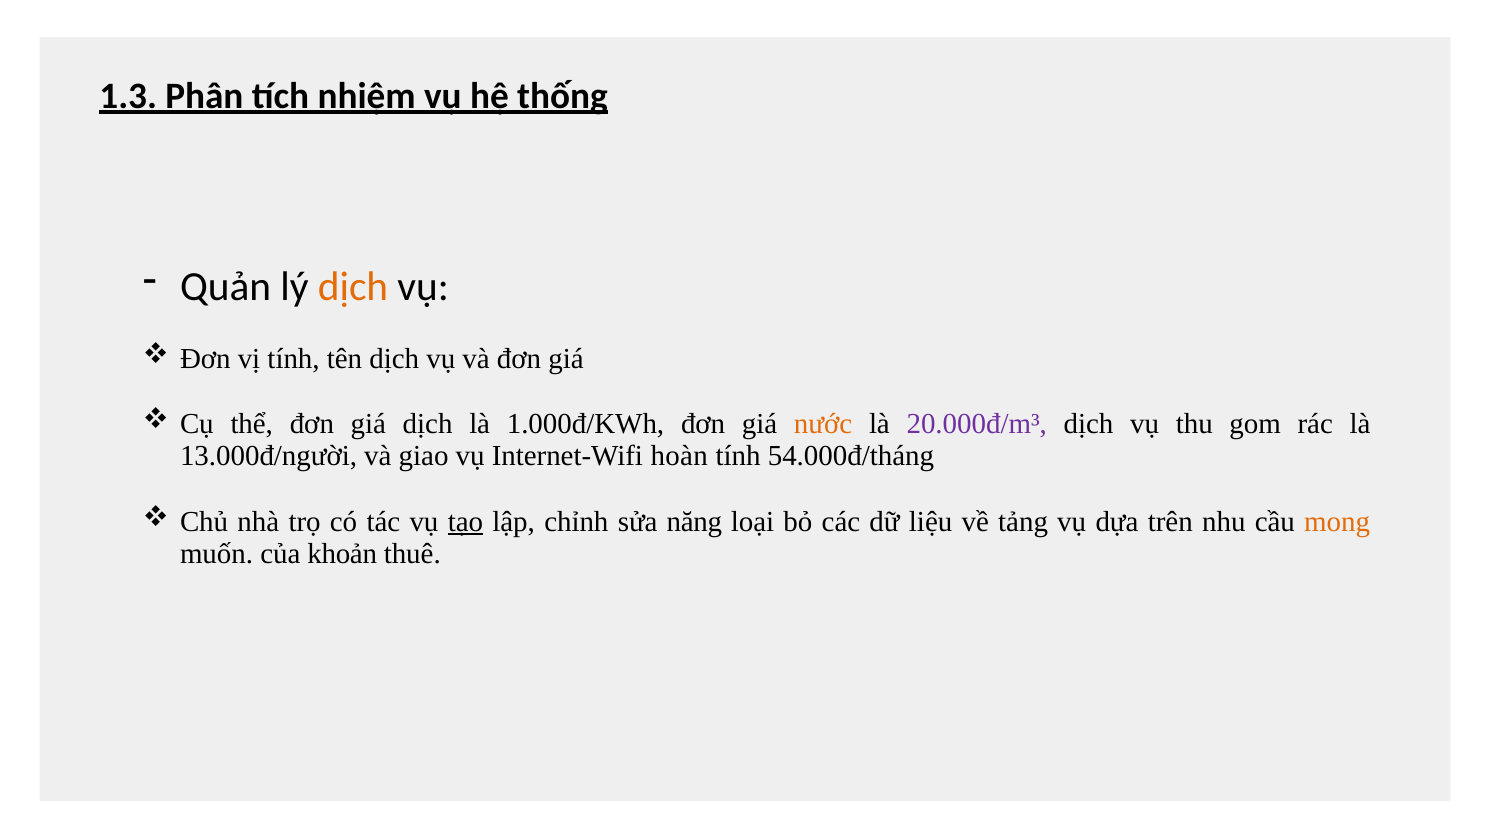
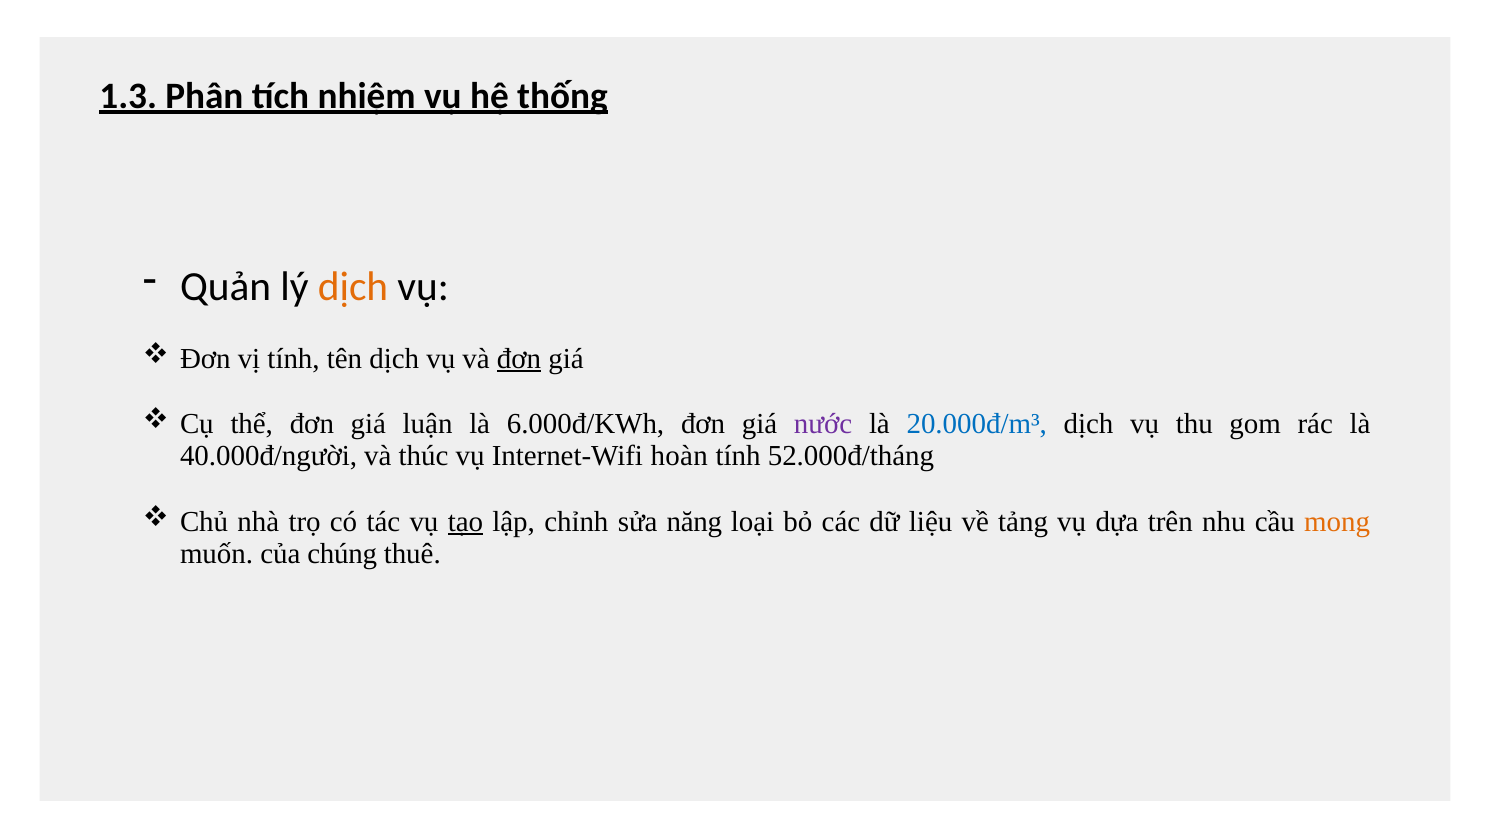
đơn underline: none -> present (519, 359)
giá dịch: dịch -> luận (428, 424)
1.000đ/KWh: 1.000đ/KWh -> 6.000đ/KWh (586, 424)
nước colour: orange -> purple (823, 424)
20.000đ/m³ colour: purple -> blue (977, 424)
13.000đ/người: 13.000đ/người -> 40.000đ/người (269, 456)
giao: giao -> thúc (424, 456)
54.000đ/tháng: 54.000đ/tháng -> 52.000đ/tháng (851, 456)
khoản: khoản -> chúng (342, 554)
